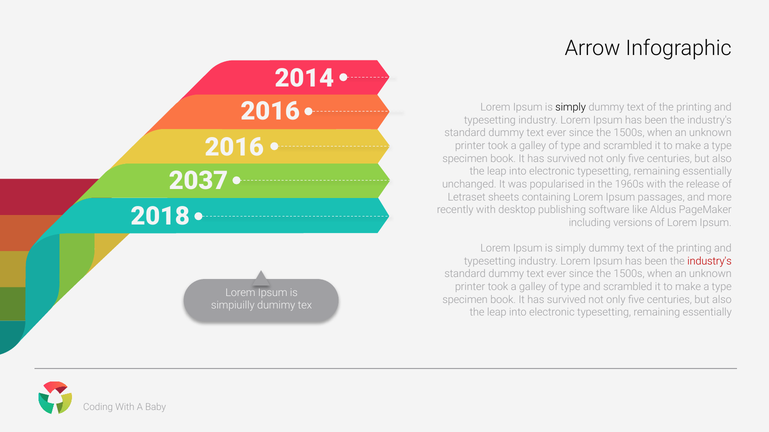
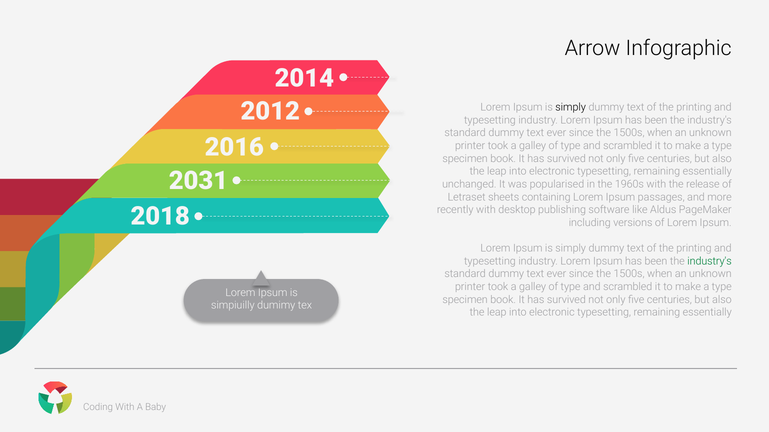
2016: 2016 -> 2012 (270, 111)
2037: 2037 -> 2031 (198, 181)
industry's colour: red -> green (710, 262)
